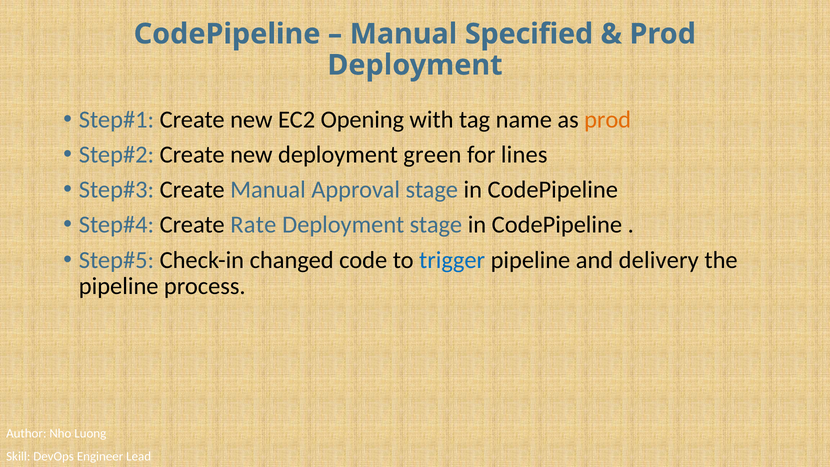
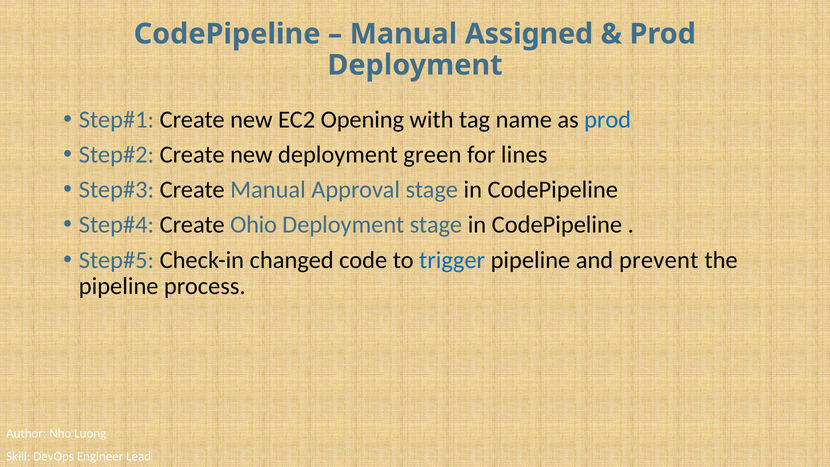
Specified: Specified -> Assigned (529, 34)
prod colour: orange -> blue (608, 120)
Rate: Rate -> Ohio (254, 225)
delivery: delivery -> prevent (659, 260)
